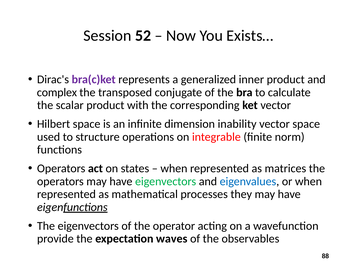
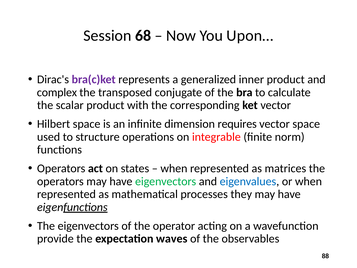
52: 52 -> 68 (143, 36)
Exists…: Exists… -> Upon… (250, 36)
inability: inability -> requires (237, 124)
